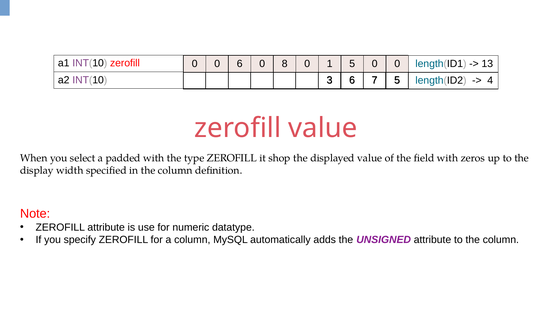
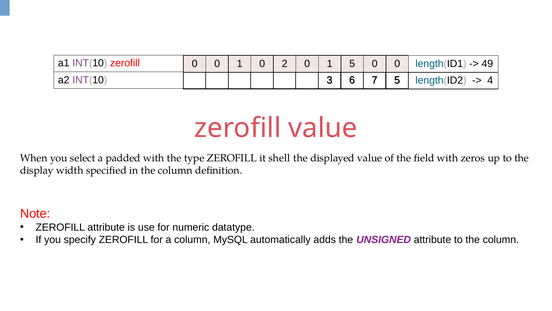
0 0 6: 6 -> 1 (240, 64)
8: 8 -> 2 (285, 64)
13: 13 -> 49 (487, 64)
shop: shop -> shell (279, 158)
